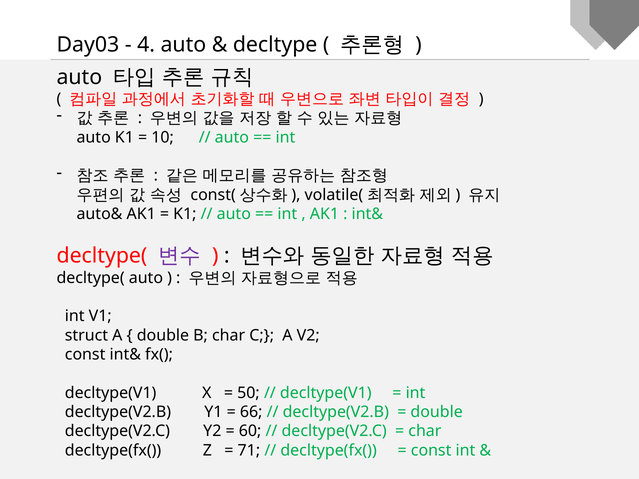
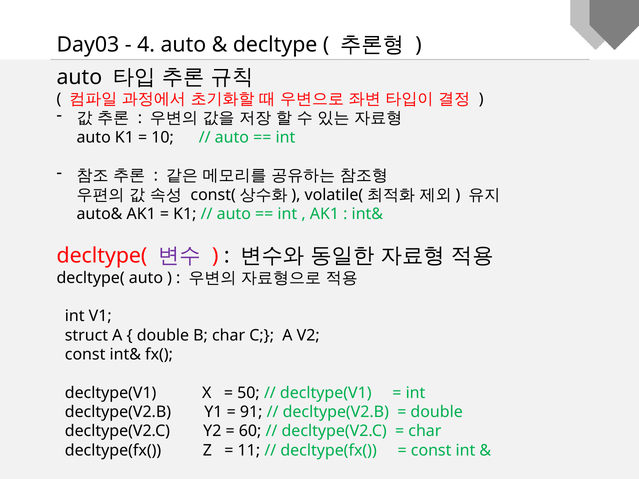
66: 66 -> 91 (251, 412)
71: 71 -> 11 (249, 451)
